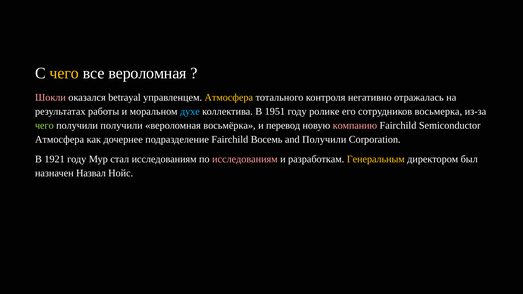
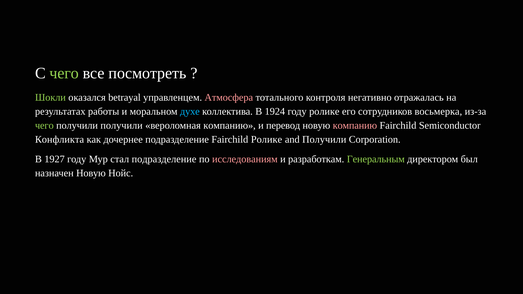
чего colour: yellow -> light green (64, 73)
все вероломная: вероломная -> посмотреть (147, 73)
Шокли colour: pink -> light green (50, 97)
Атмосфера colour: yellow -> pink (229, 97)
1951: 1951 -> 1924 (275, 111)
вероломная восьмёрка: восьмёрка -> компанию (230, 125)
Атмосфера: Атмосфера -> Конфликта (60, 139)
Fairchild Восемь: Восемь -> Ролике (267, 139)
1921: 1921 -> 1927 (55, 159)
стал исследованиям: исследованиям -> подразделение (164, 159)
Генеральным colour: yellow -> light green (376, 159)
назначен Назвал: Назвал -> Новую (91, 173)
